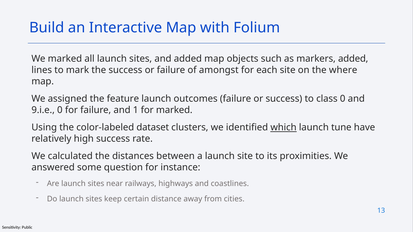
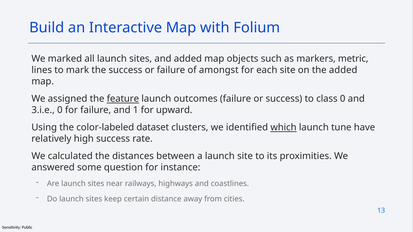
markers added: added -> metric (353, 59)
the where: where -> added (343, 70)
feature underline: none -> present (123, 99)
9.i.e: 9.i.e -> 3.i.e (43, 110)
for marked: marked -> upward (174, 110)
